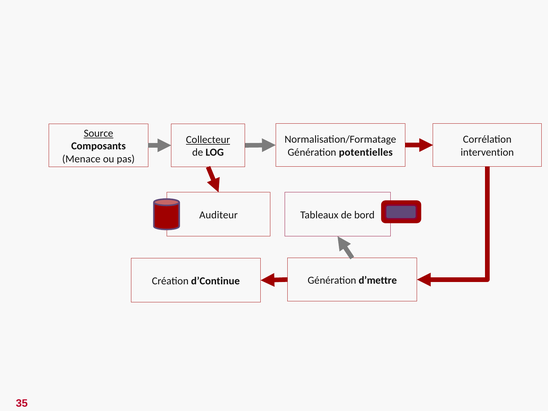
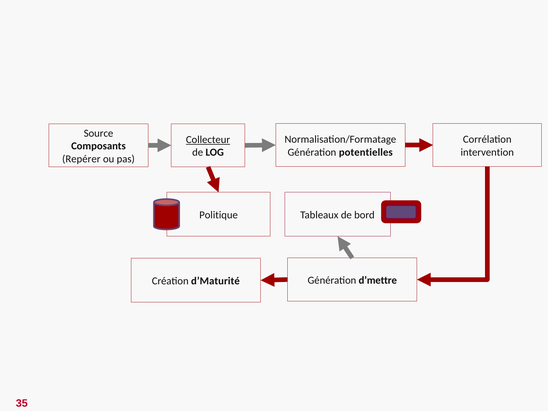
Source underline: present -> none (99, 133)
Menace: Menace -> Repérer (81, 159)
Auditeur: Auditeur -> Politique (219, 215)
d’Continue: d’Continue -> d’Maturité (215, 281)
